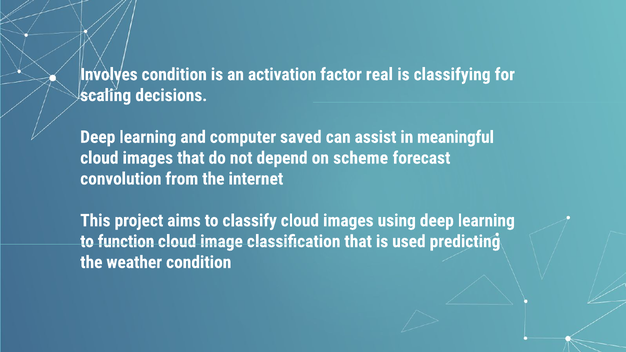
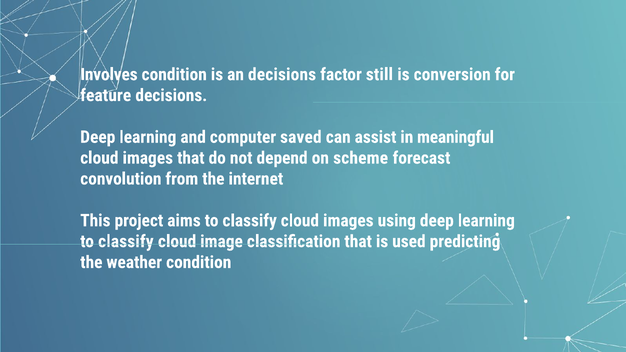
an activation: activation -> decisions (282, 75)
real: real -> still (379, 75)
classifying: classifying -> conversion (452, 75)
scaling: scaling -> feature (106, 95)
function: function -> classify (126, 242)
